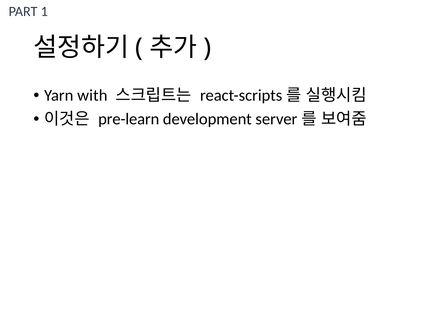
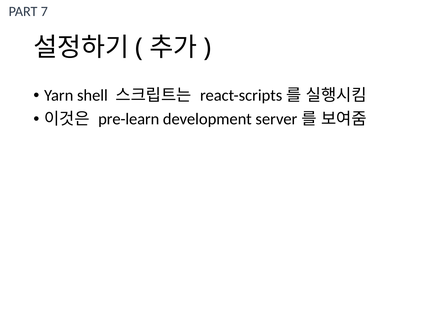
1: 1 -> 7 (44, 12)
with: with -> shell (92, 96)
